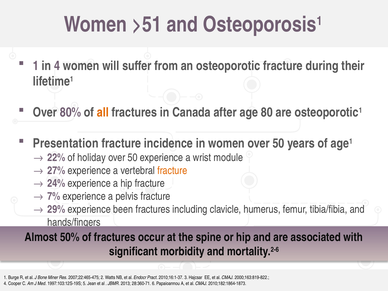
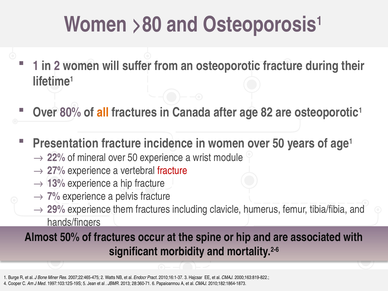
>51: >51 -> >80 (147, 24)
in 4: 4 -> 2 (57, 66)
80: 80 -> 82 (267, 112)
holiday: holiday -> mineral (92, 158)
fracture colour: orange -> red (172, 170)
24%: 24% -> 13% (56, 183)
been: been -> them (123, 209)
